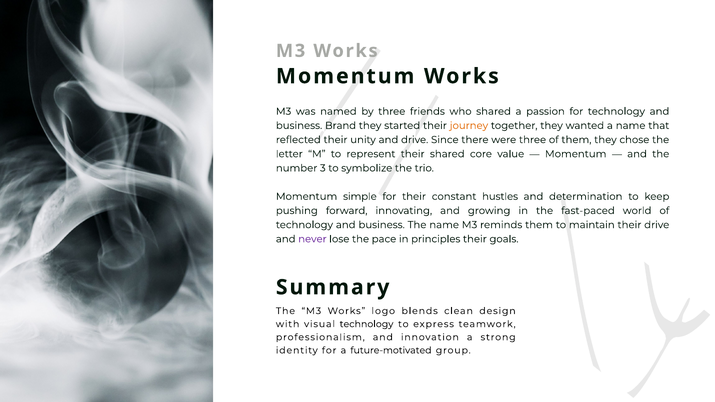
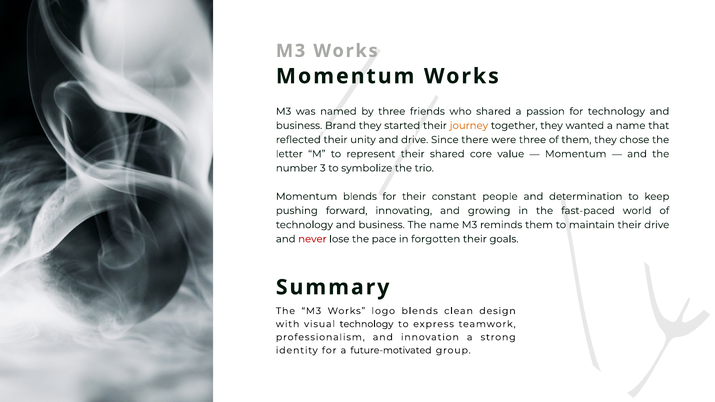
Momentum simple: simple -> blends (360, 197)
hustles: hustles -> people (500, 197)
never colour: purple -> red (312, 239)
principles: principles -> forgotten (436, 239)
